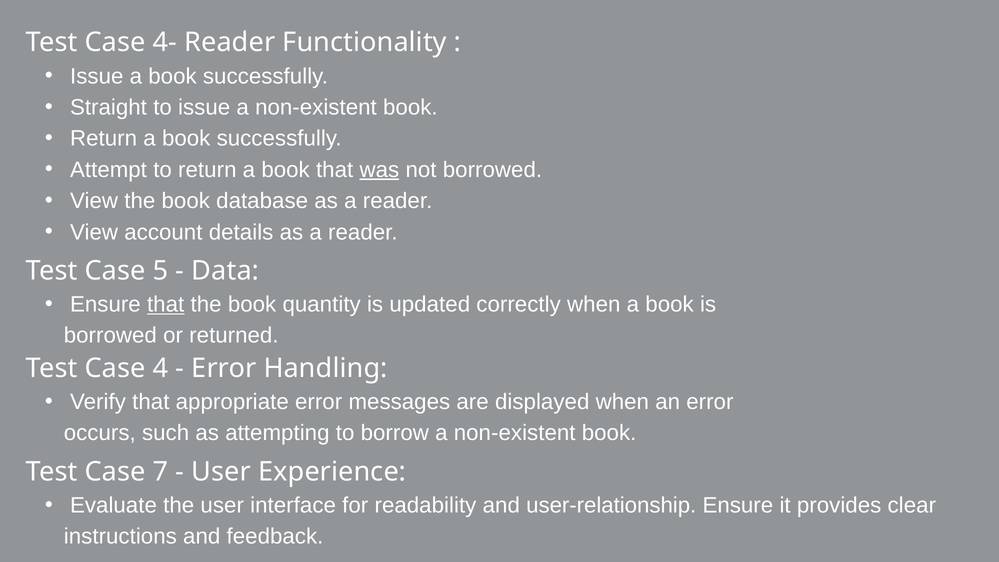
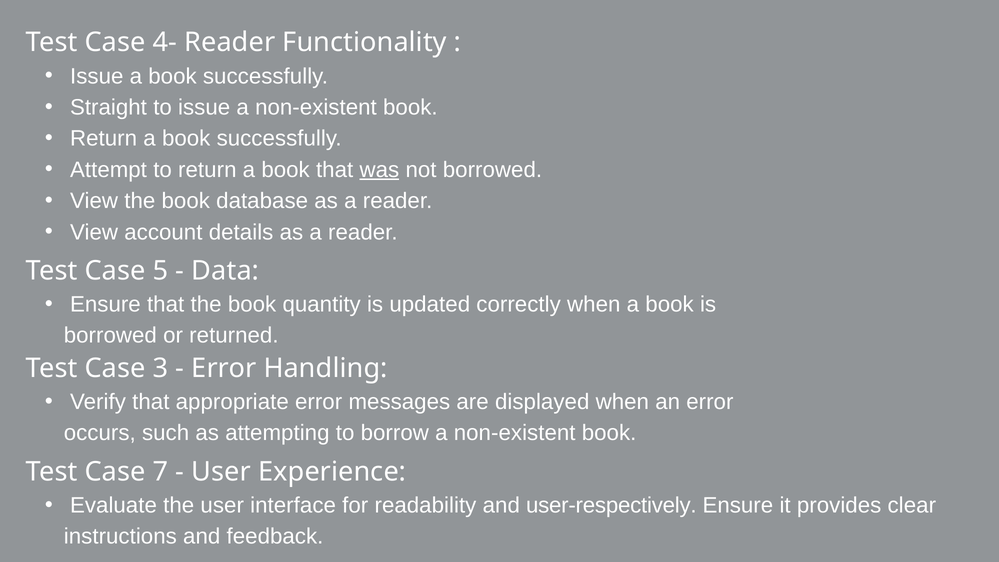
that underline: present -> none (166, 304)
4: 4 -> 3 (161, 368)
user-relationship: user-relationship -> user-respectively (611, 505)
